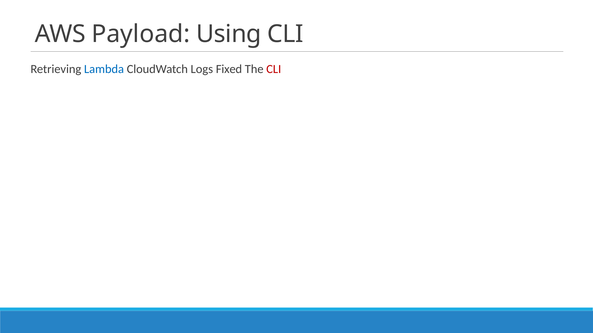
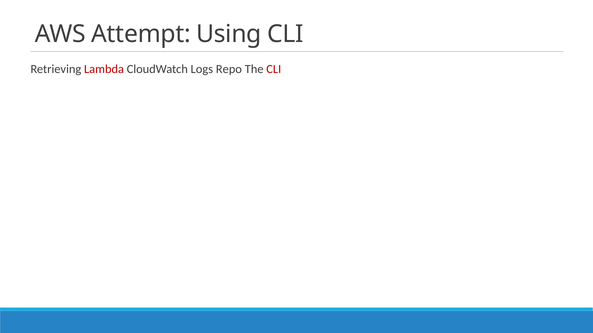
Payload: Payload -> Attempt (141, 34)
Lambda colour: blue -> red (104, 69)
Fixed: Fixed -> Repo (229, 69)
